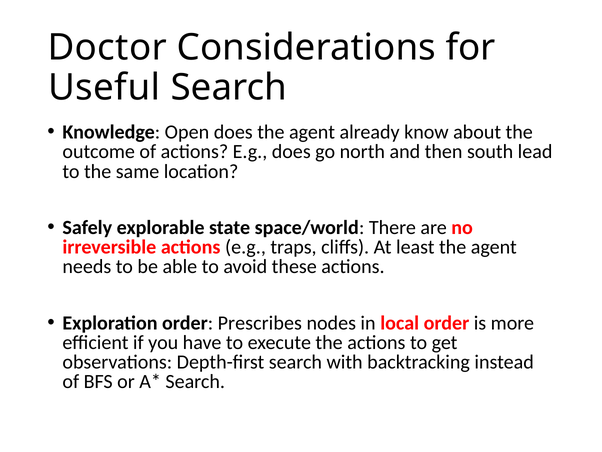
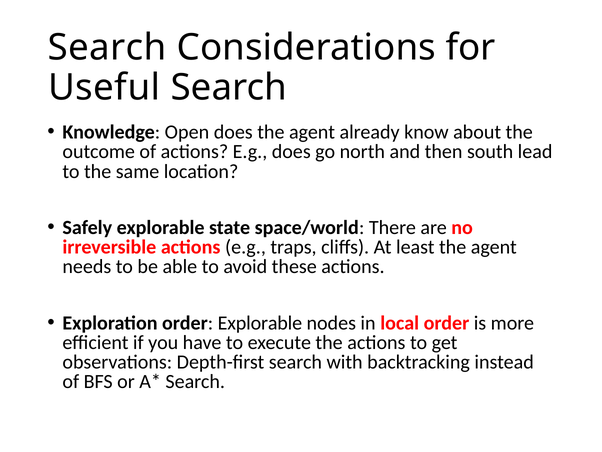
Doctor: Doctor -> Search (107, 48)
order Prescribes: Prescribes -> Explorable (260, 323)
